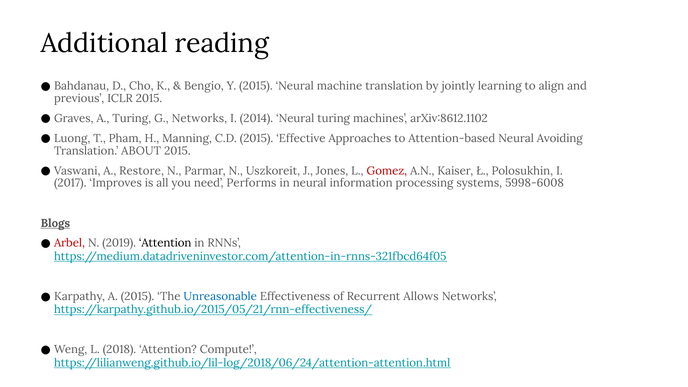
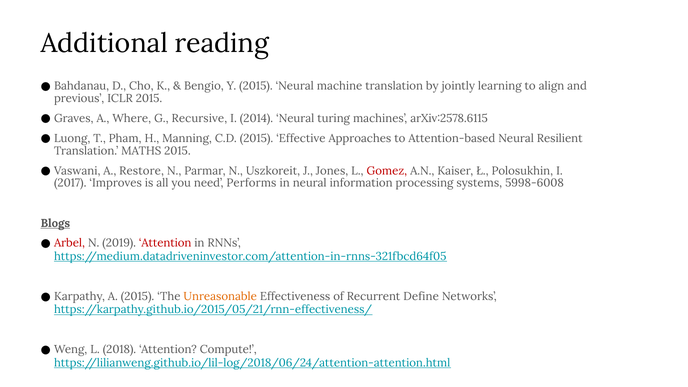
A Turing: Turing -> Where (132, 118)
G Networks: Networks -> Recursive (199, 118)
arXiv:8612.1102: arXiv:8612.1102 -> arXiv:2578.6115 (449, 118)
Avoiding: Avoiding -> Resilient (560, 138)
ABOUT: ABOUT -> MATHS (141, 151)
Attention colour: black -> red (165, 243)
Unreasonable colour: blue -> orange (220, 296)
Allows: Allows -> Define (421, 296)
